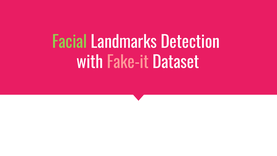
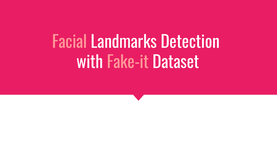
Facial colour: light green -> pink (70, 42)
